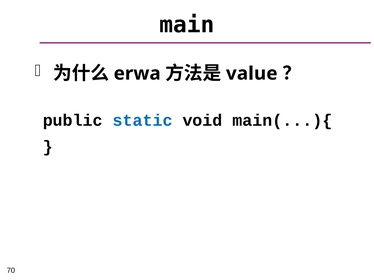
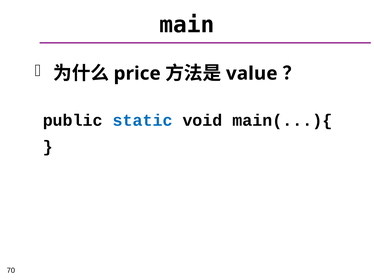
erwa: erwa -> price (137, 74)
